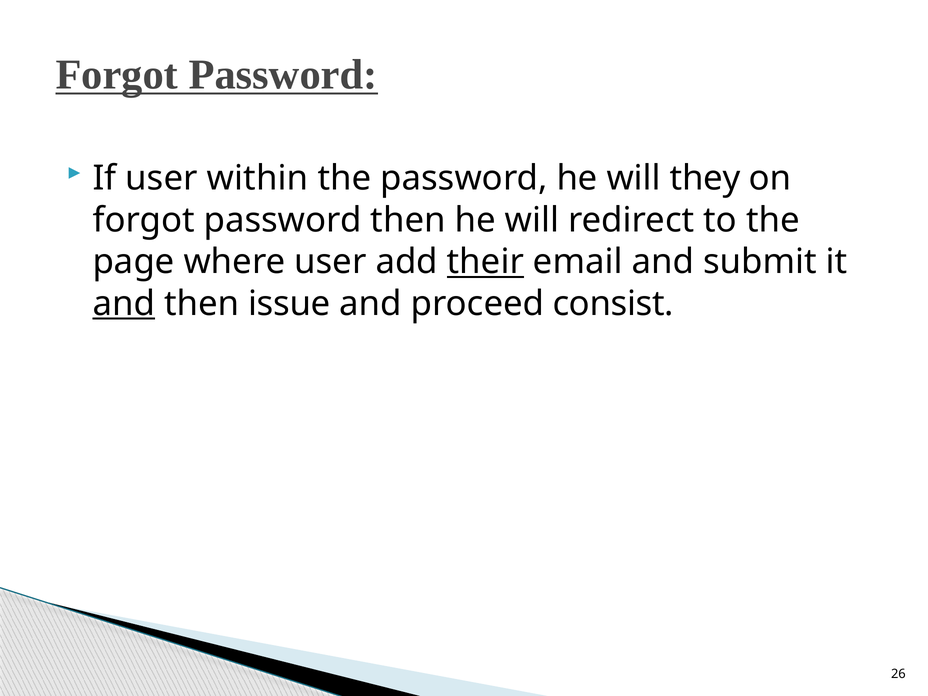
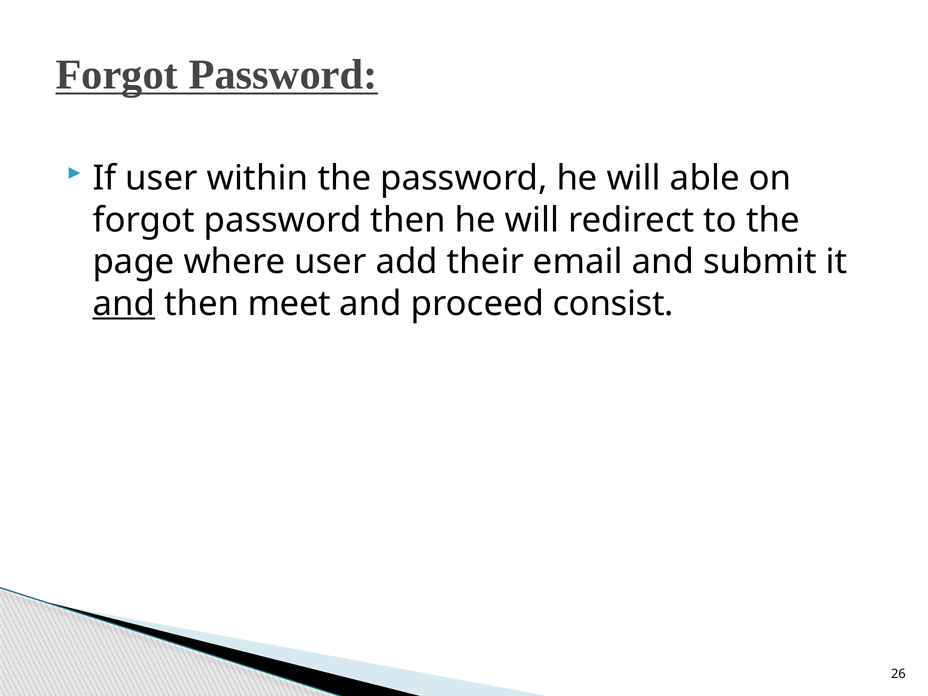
they: they -> able (705, 178)
their underline: present -> none (485, 262)
issue: issue -> meet (289, 304)
